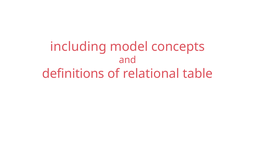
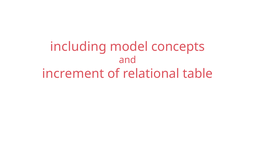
definitions: definitions -> increment (73, 73)
